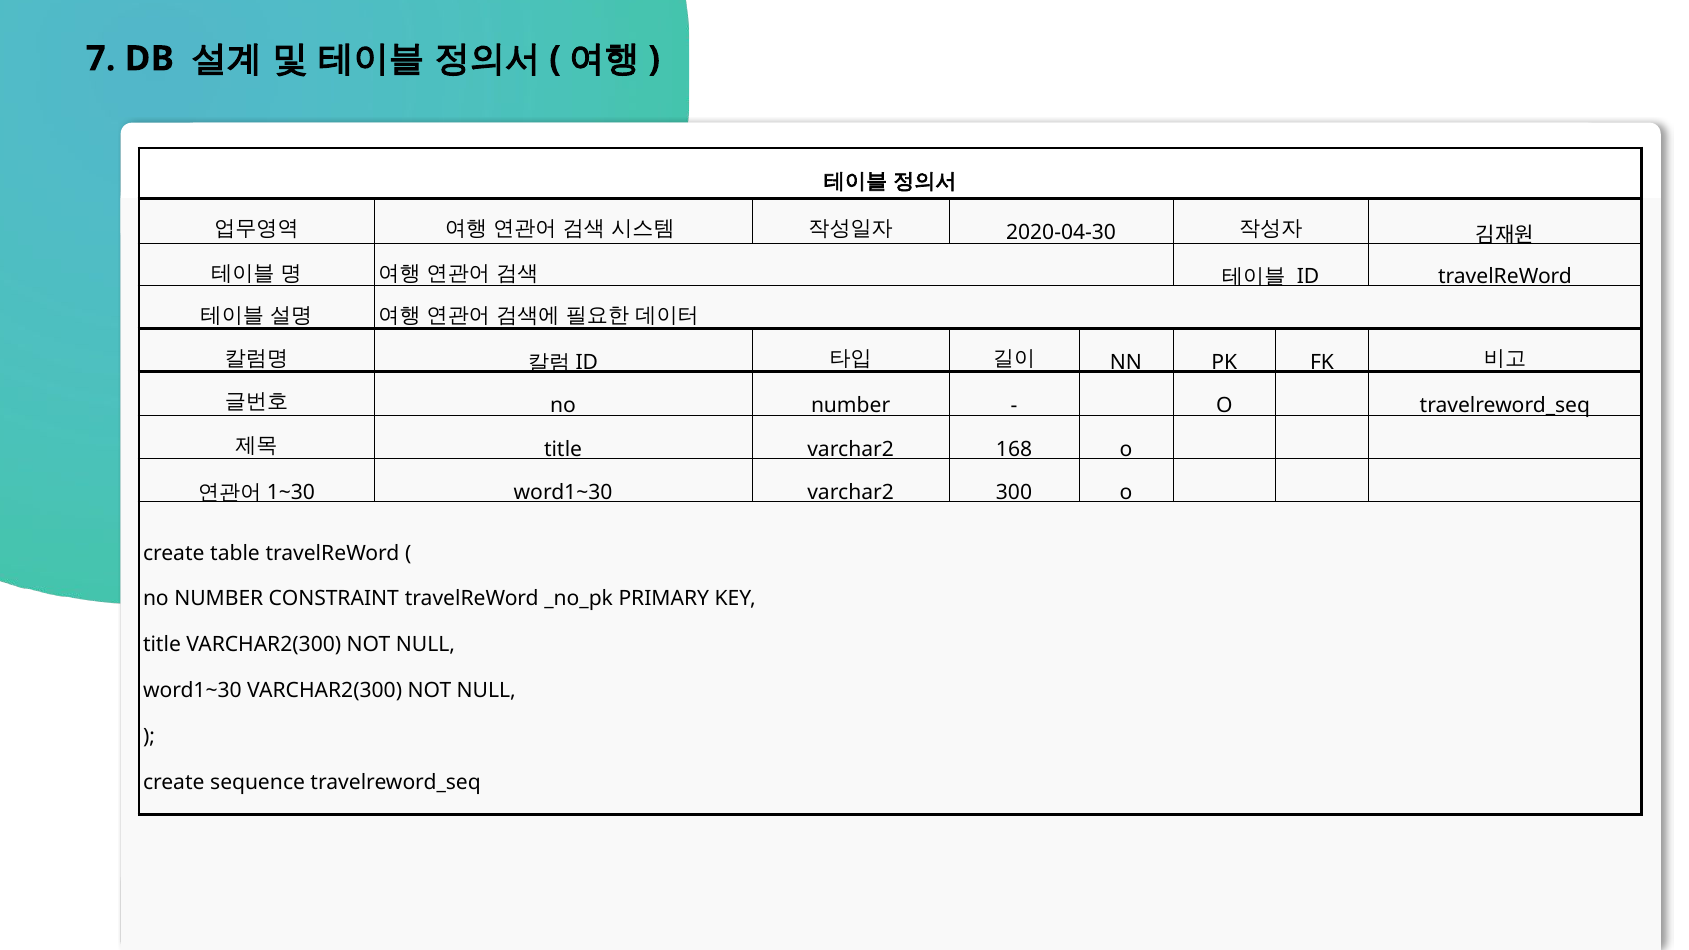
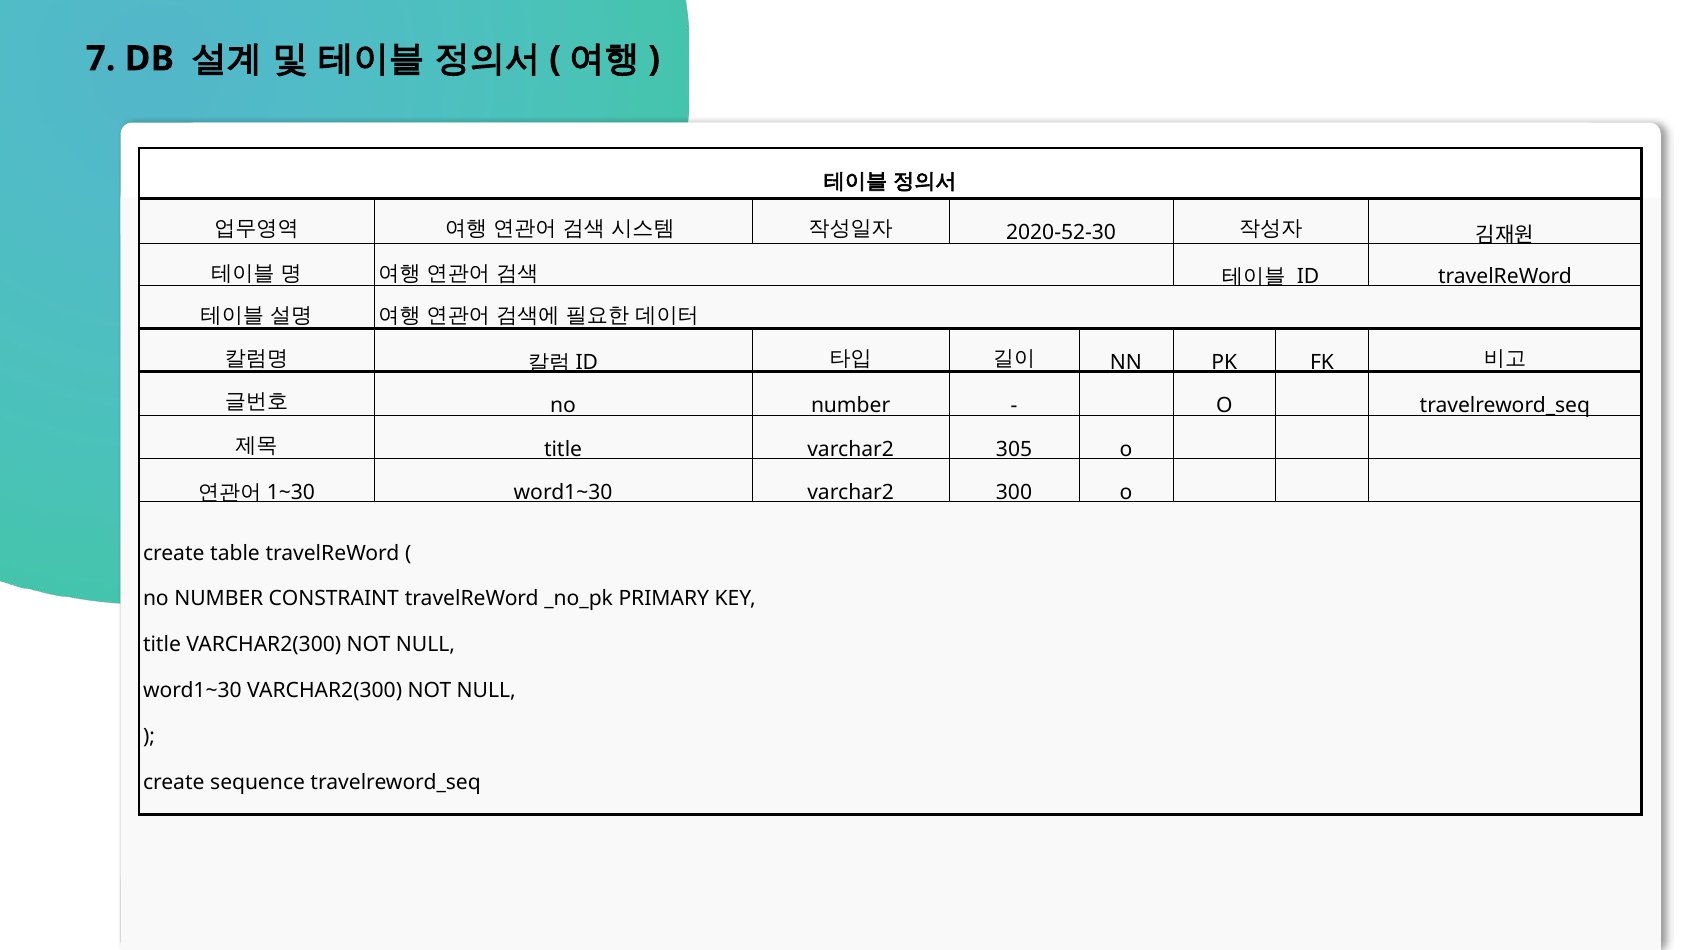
2020-04-30: 2020-04-30 -> 2020-52-30 (1061, 232)
168: 168 -> 305 (1014, 450)
